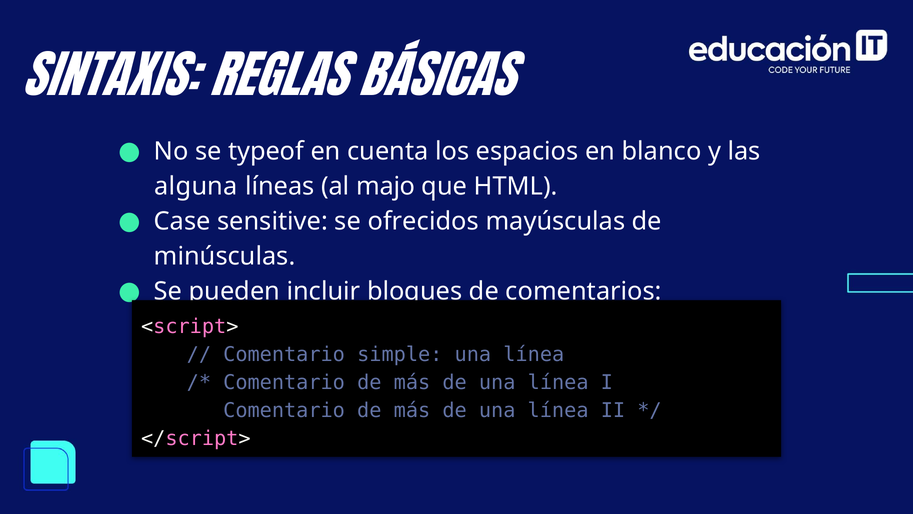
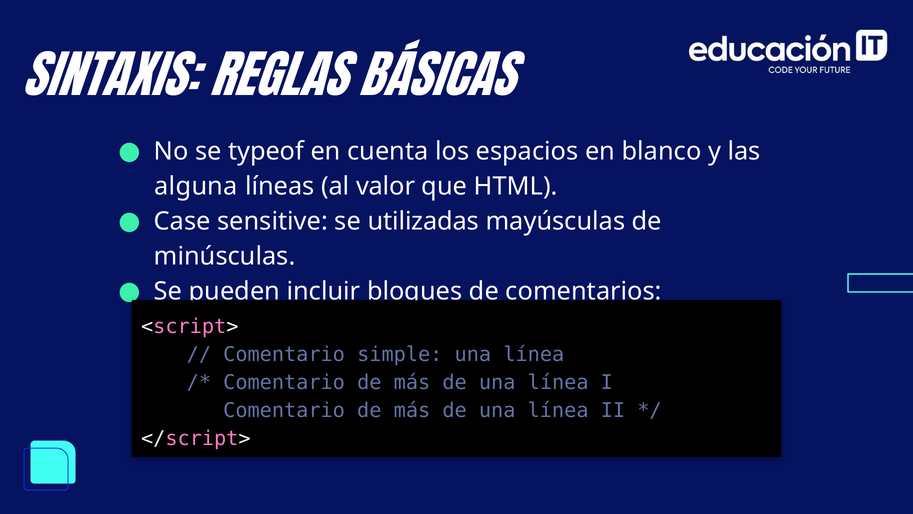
majo: majo -> valor (386, 186)
ofrecidos: ofrecidos -> utilizadas (423, 221)
